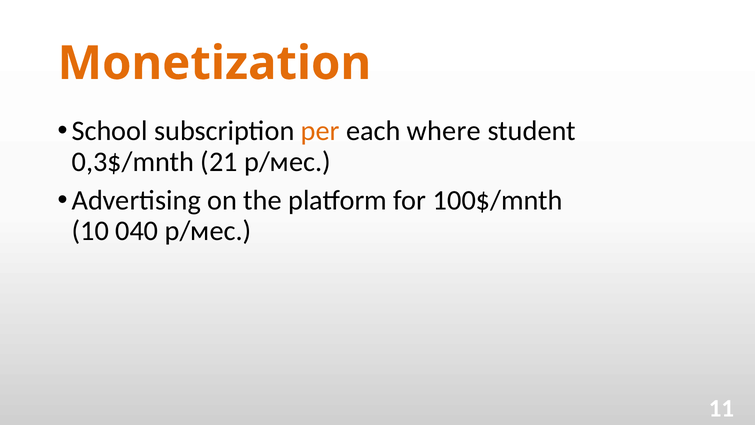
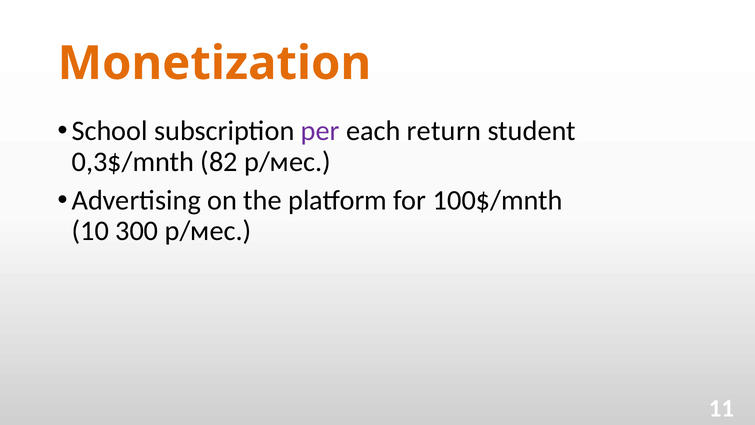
per colour: orange -> purple (320, 131)
where: where -> return (444, 131)
21: 21 -> 82 (219, 162)
040: 040 -> 300 (137, 231)
